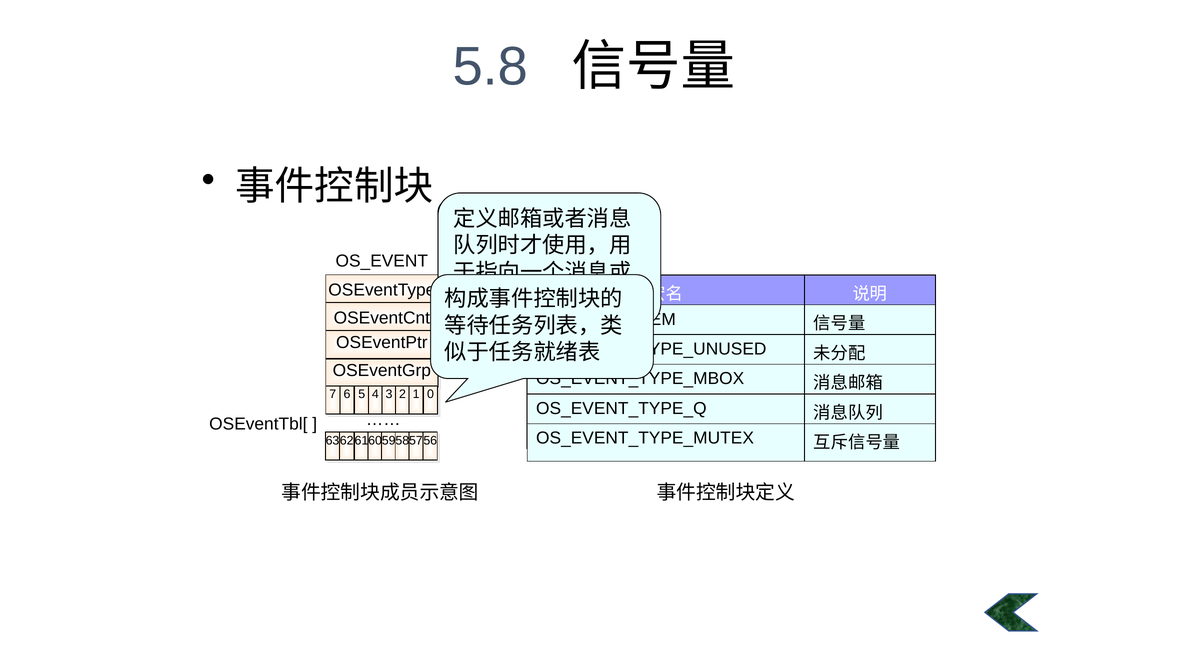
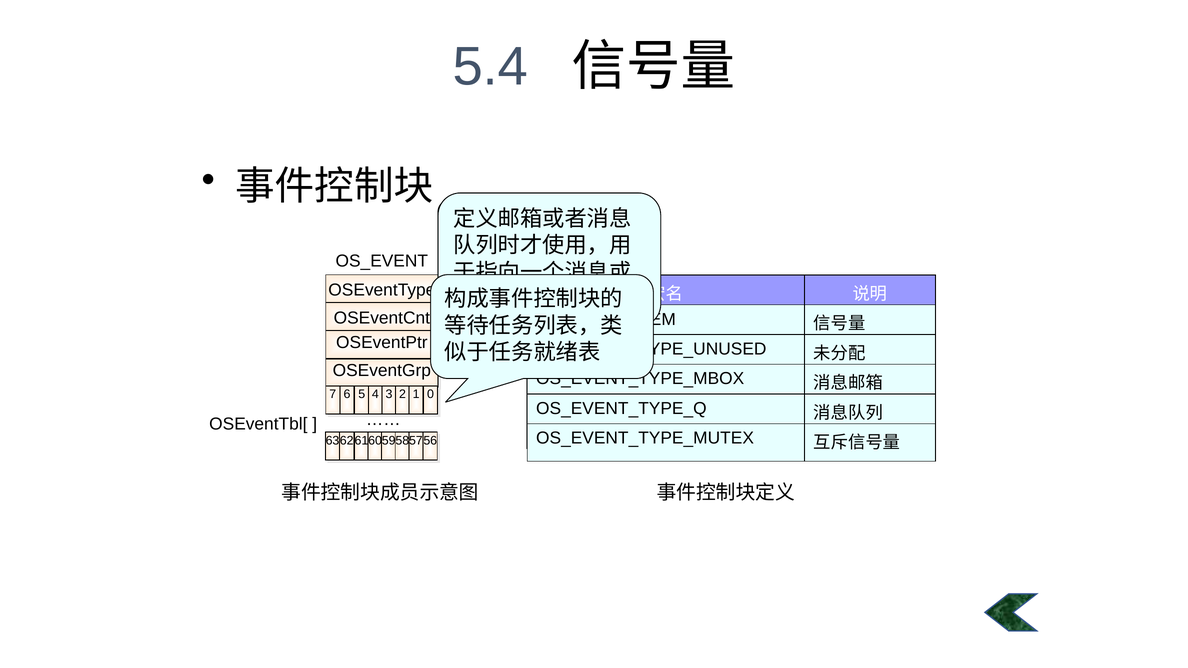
5.8: 5.8 -> 5.4 (490, 67)
